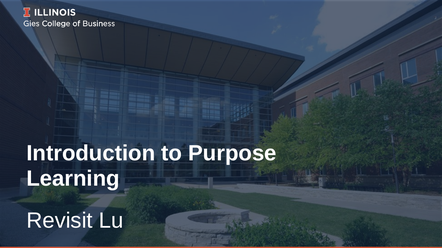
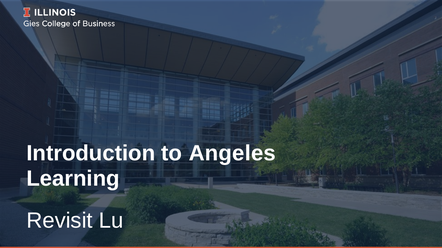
Purpose: Purpose -> Angeles (232, 153)
